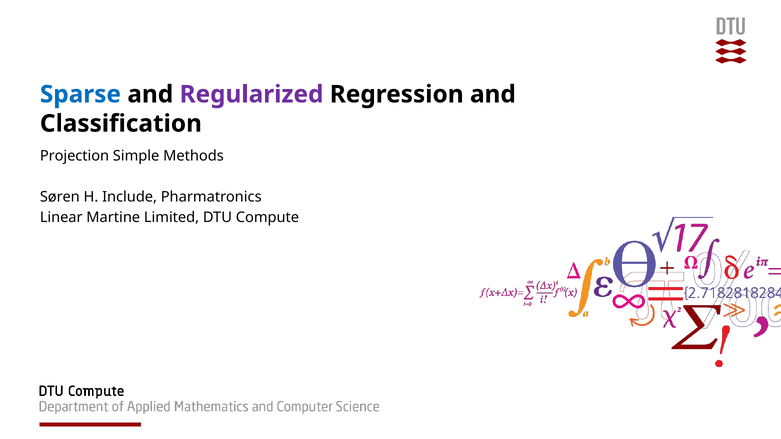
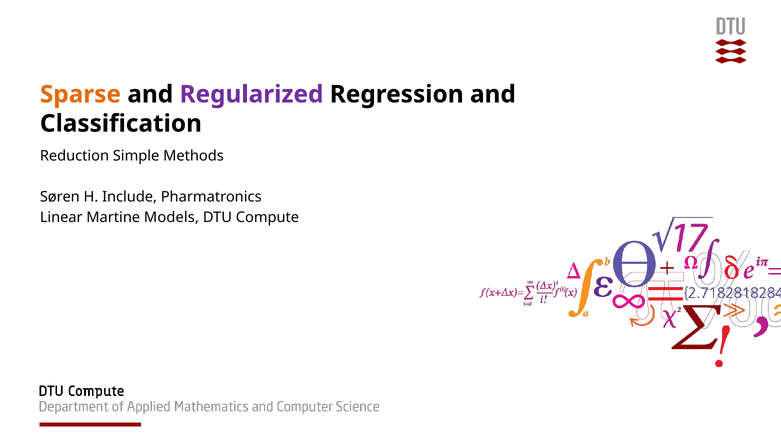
Sparse colour: blue -> orange (80, 94)
Projection: Projection -> Reduction (74, 156)
Limited: Limited -> Models (171, 218)
